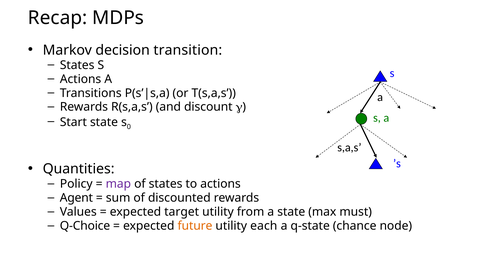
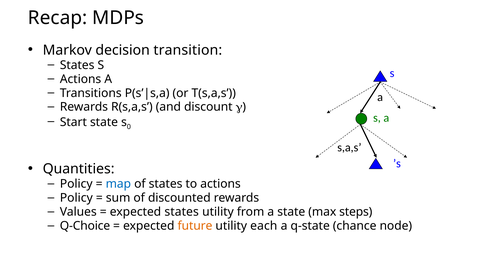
map colour: purple -> blue (118, 184)
Agent: Agent -> Policy (76, 198)
expected target: target -> states (182, 212)
must: must -> steps (356, 212)
